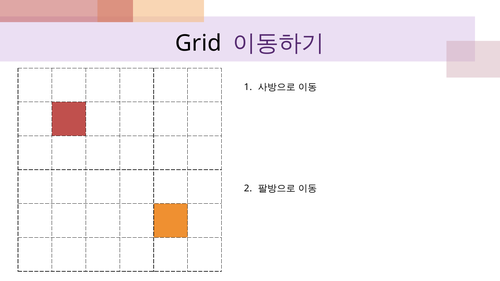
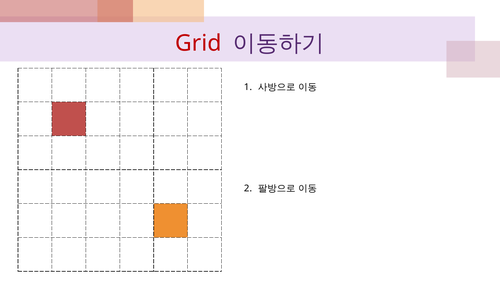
Grid colour: black -> red (198, 43)
